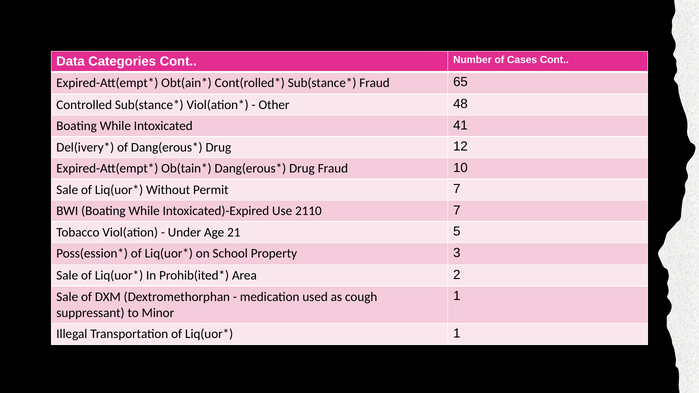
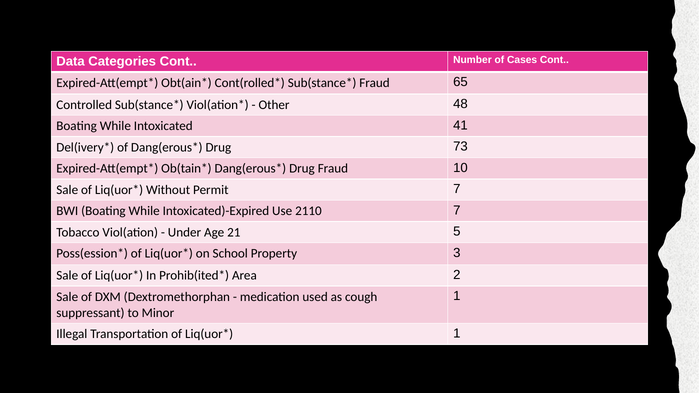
12: 12 -> 73 (460, 147)
